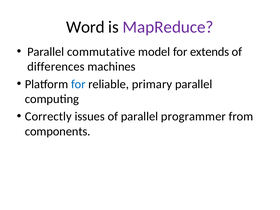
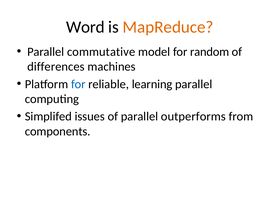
MapReduce colour: purple -> orange (168, 27)
extends: extends -> random (210, 52)
primary: primary -> learning (152, 84)
Correctly: Correctly -> Simplifed (48, 116)
programmer: programmer -> outperforms (193, 116)
